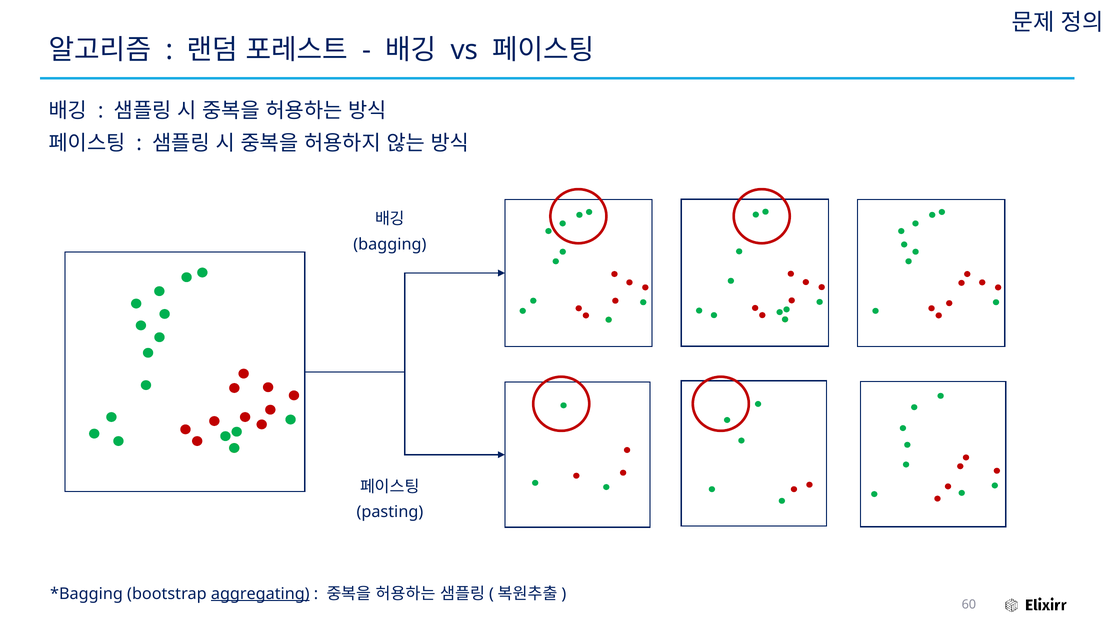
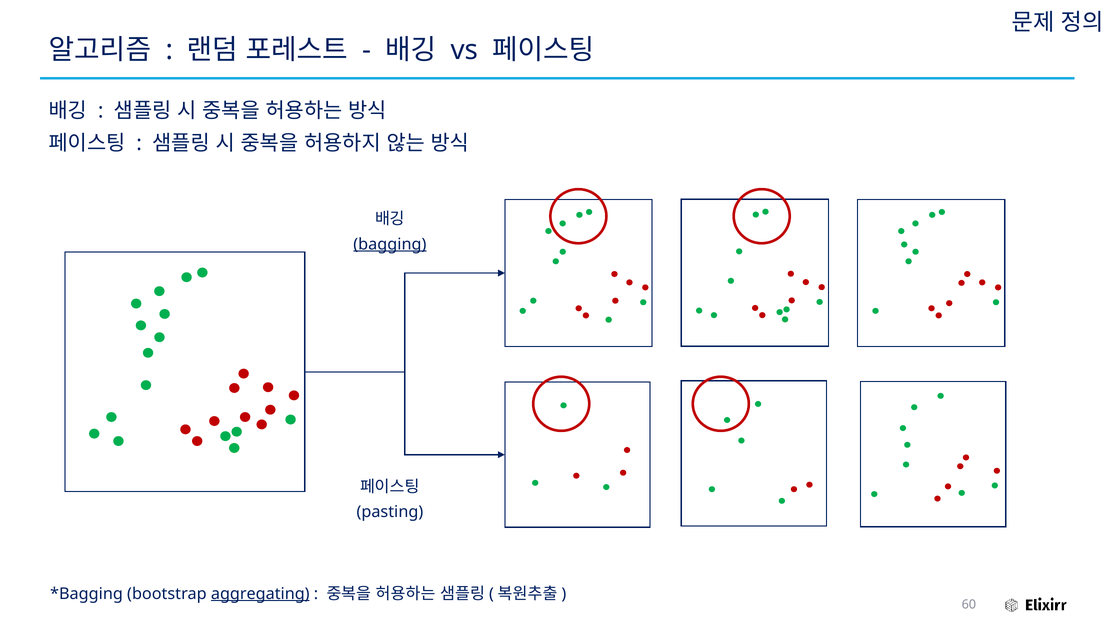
bagging underline: none -> present (390, 244)
